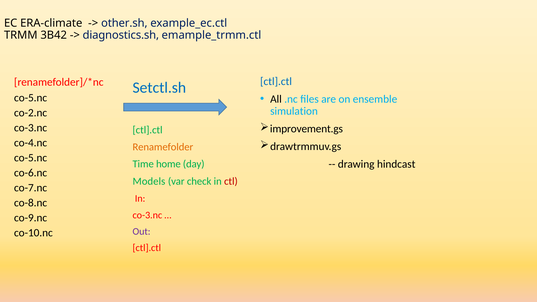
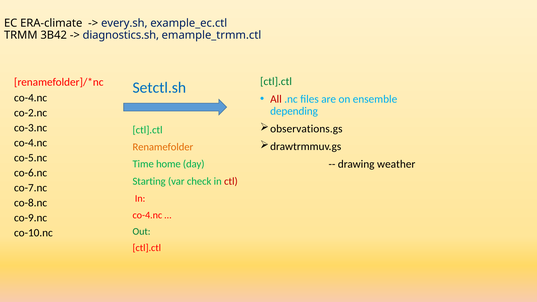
other.sh: other.sh -> every.sh (124, 23)
ctl].ctl colour: blue -> green (276, 81)
co-5.nc: co-5.nc -> co-4.nc (31, 98)
All colour: black -> red (276, 99)
simulation: simulation -> depending (294, 111)
improvement.gs: improvement.gs -> observations.gs (306, 129)
hindcast: hindcast -> weather (396, 164)
Models: Models -> Starting (149, 181)
co-3.nc: co-3.nc -> co-4.nc (147, 215)
Out colour: purple -> green (142, 232)
